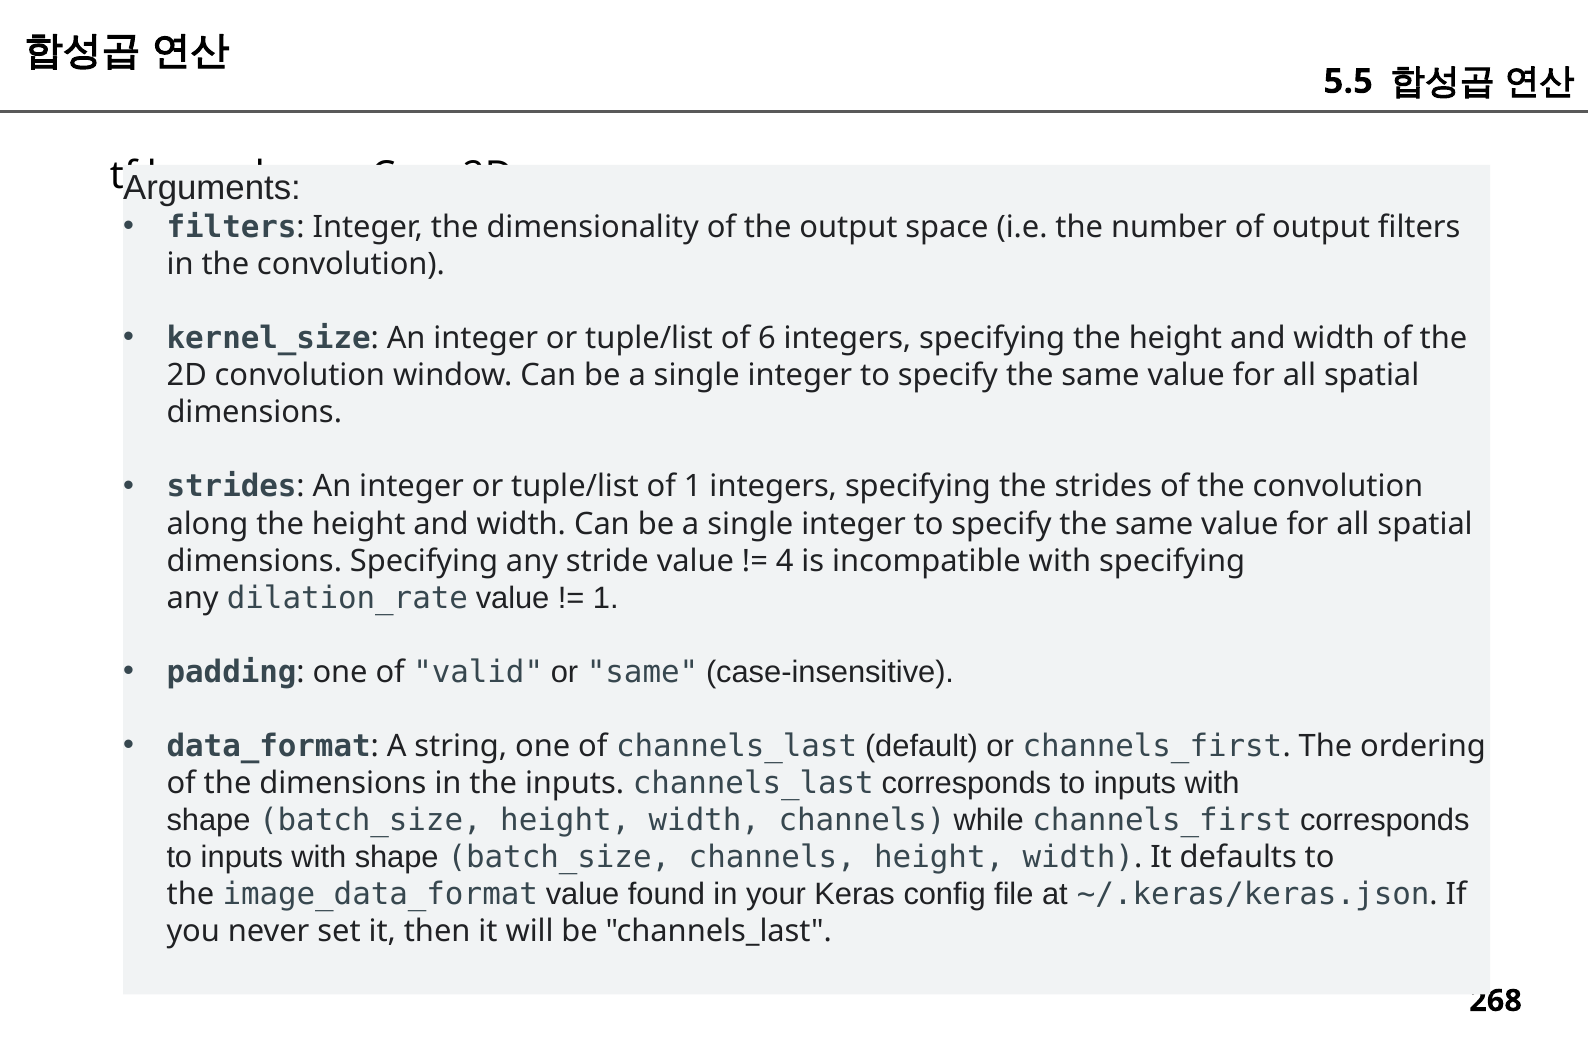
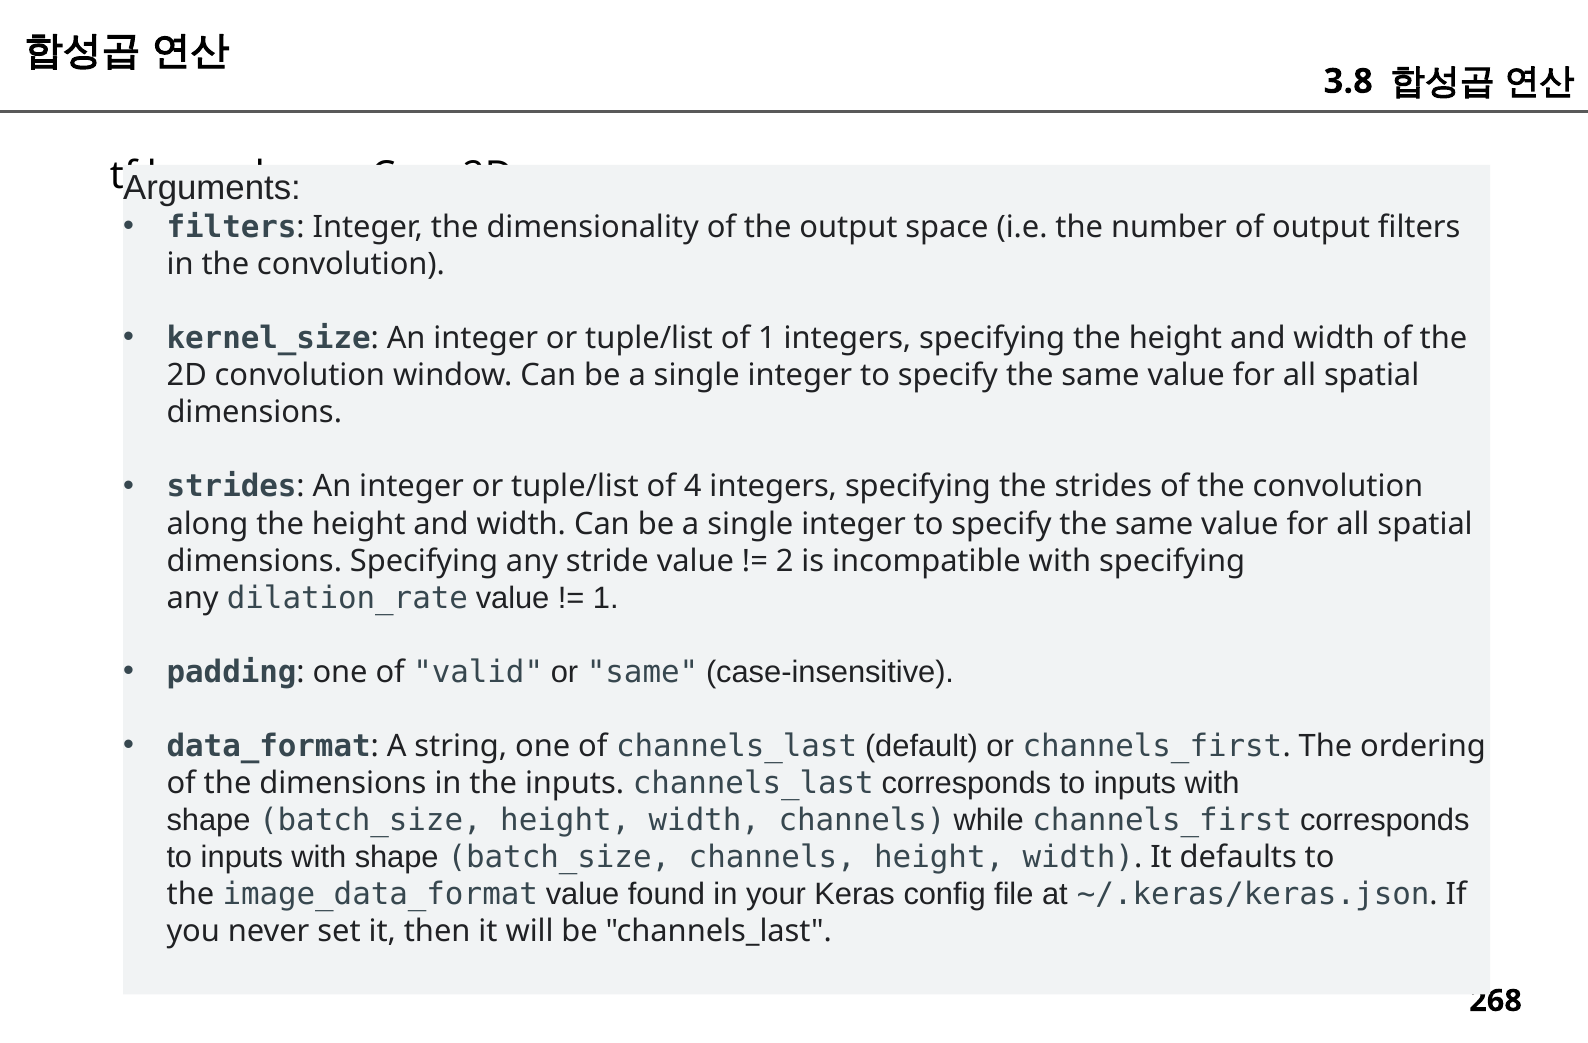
5.5: 5.5 -> 3.8 (1348, 81)
of 6: 6 -> 1 (767, 339)
of 1: 1 -> 4 (693, 487)
4: 4 -> 2 (785, 561)
